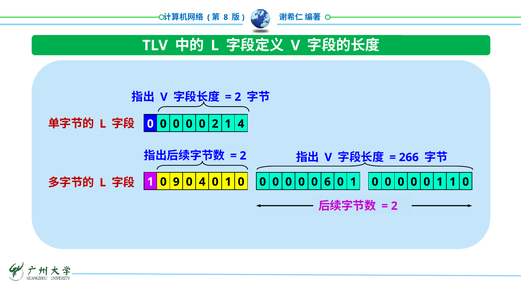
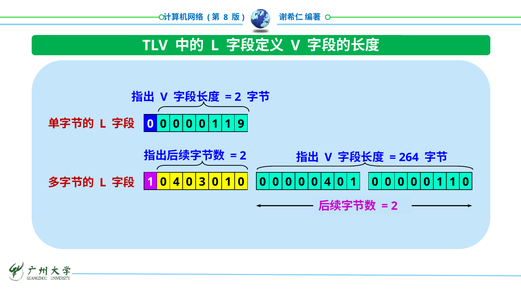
2: 2 -> 1 (215, 124)
1 4: 4 -> 9 (241, 124)
266: 266 -> 264 (409, 157)
1 0 9: 9 -> 4 (176, 182)
0 4: 4 -> 3 (202, 182)
0 0 6: 6 -> 4 (327, 182)
